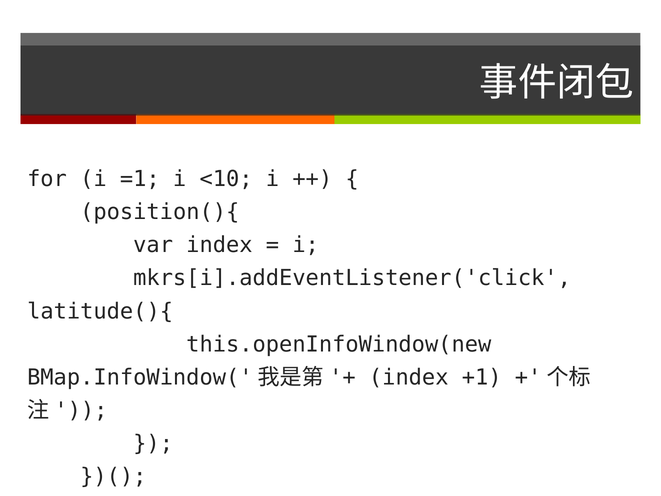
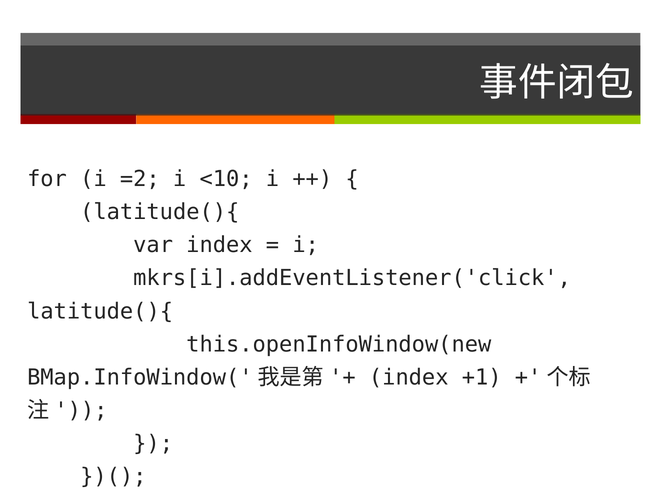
=1: =1 -> =2 (140, 179)
position(){: position(){ -> latitude(){ (160, 212)
